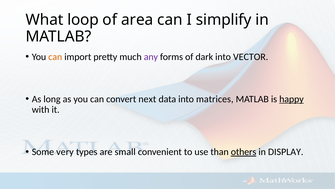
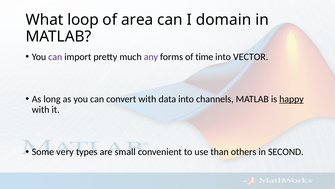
simplify: simplify -> domain (224, 20)
can colour: orange -> purple (55, 57)
dark: dark -> time (204, 57)
convert next: next -> with (147, 99)
matrices: matrices -> channels (215, 99)
others underline: present -> none (244, 151)
DISPLAY: DISPLAY -> SECOND (286, 151)
